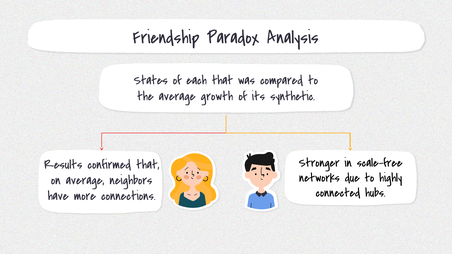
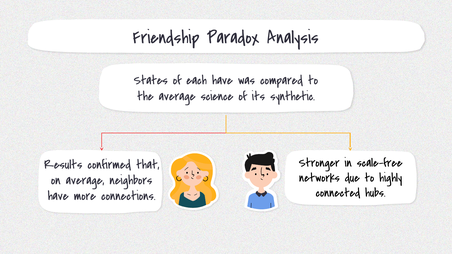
each that: that -> have (222, 80)
growth: growth -> science (217, 96)
